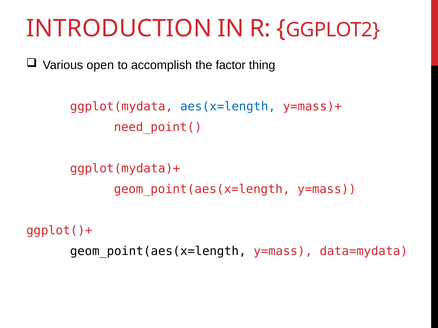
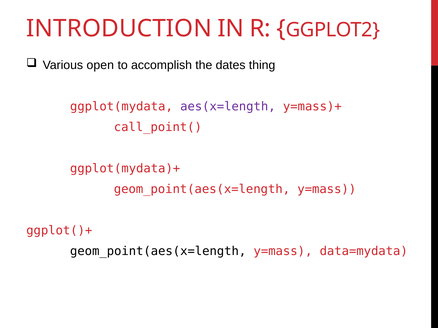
factor: factor -> dates (231, 65)
aes(x=length colour: blue -> purple (228, 107)
need_point(: need_point( -> call_point( (158, 127)
